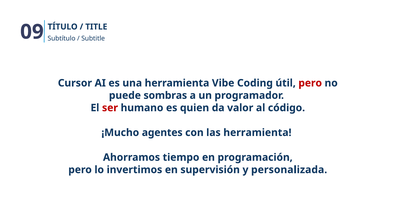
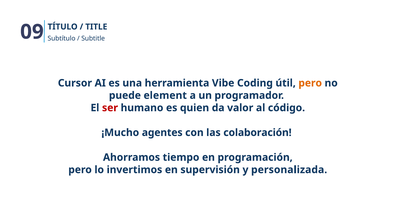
pero colour: red -> orange (310, 83)
sombras: sombras -> element (165, 95)
las herramienta: herramienta -> colaboración (257, 132)
